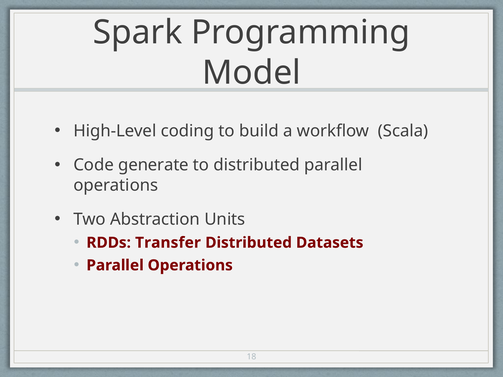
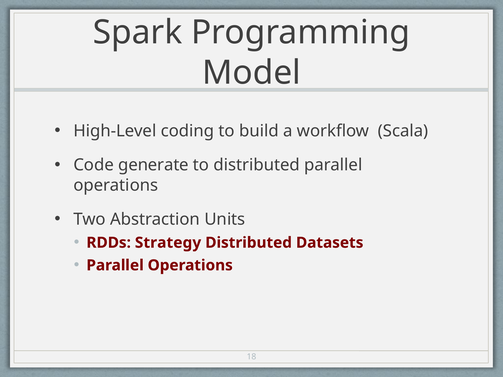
Transfer: Transfer -> Strategy (168, 243)
